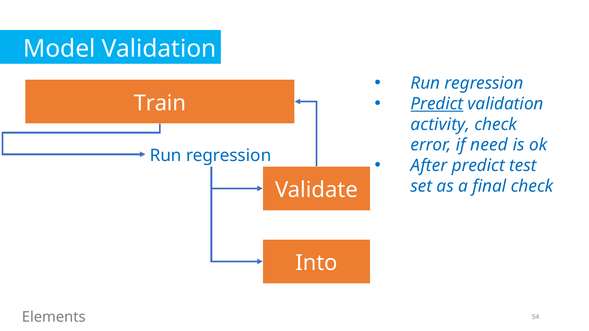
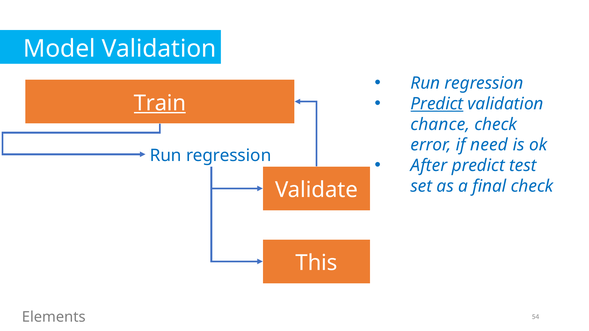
Train underline: none -> present (160, 103)
activity: activity -> chance (440, 124)
Into: Into -> This (317, 263)
